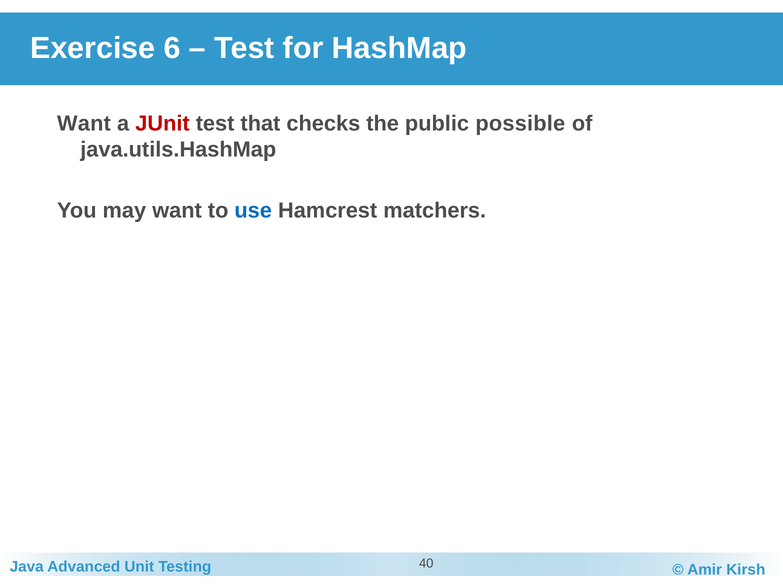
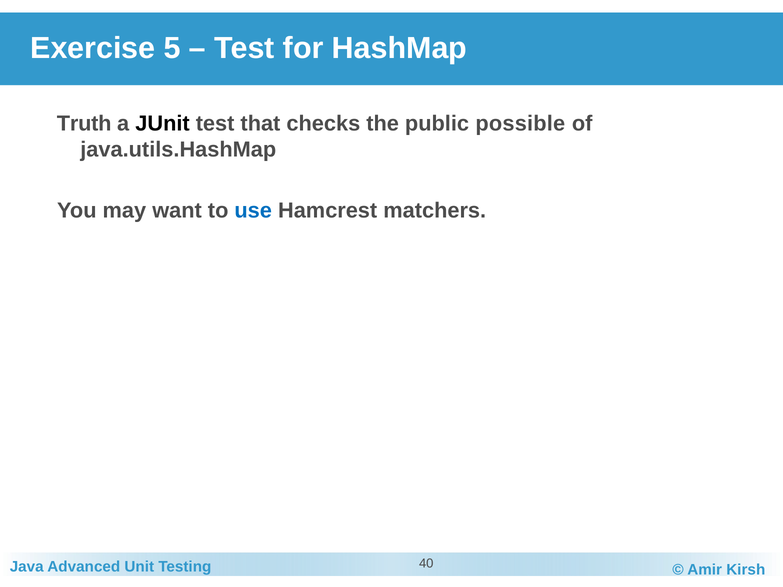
6: 6 -> 5 (172, 48)
Want: Want -> Truth (84, 124)
JUnit colour: red -> black (163, 124)
